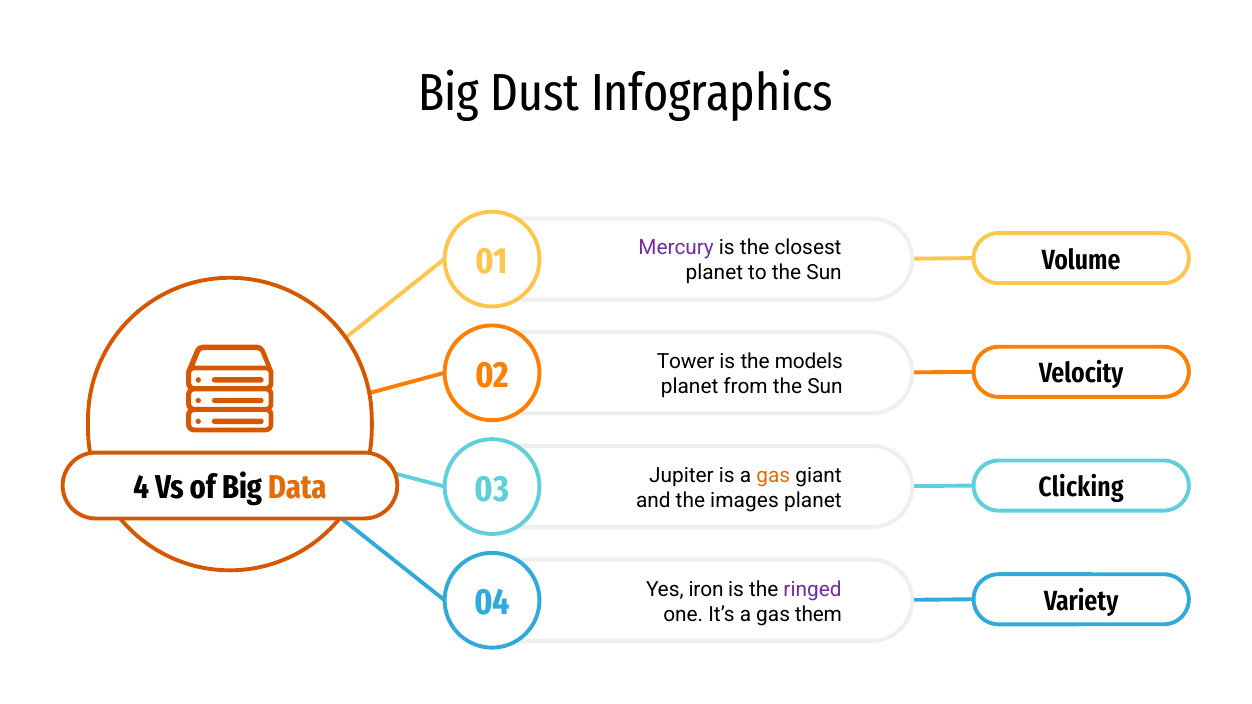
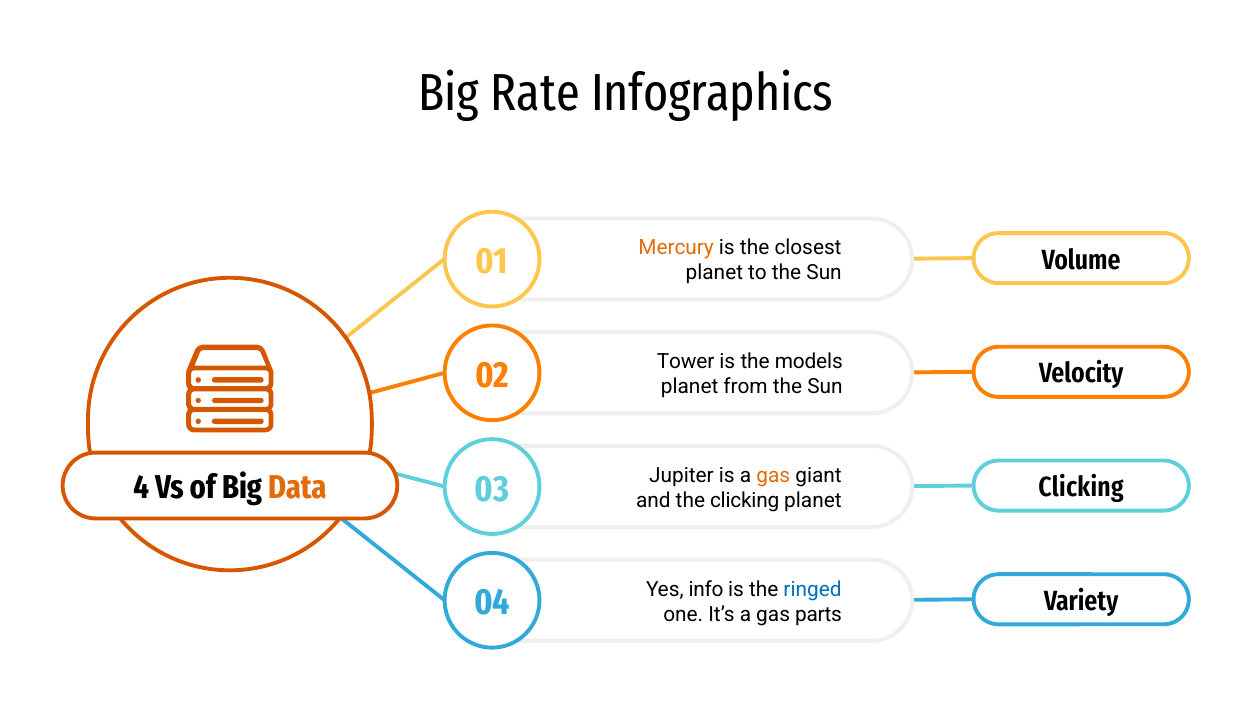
Dust: Dust -> Rate (535, 93)
Mercury colour: purple -> orange (676, 248)
the images: images -> clicking (745, 501)
iron: iron -> info (706, 589)
ringed colour: purple -> blue (813, 589)
them: them -> parts (818, 614)
